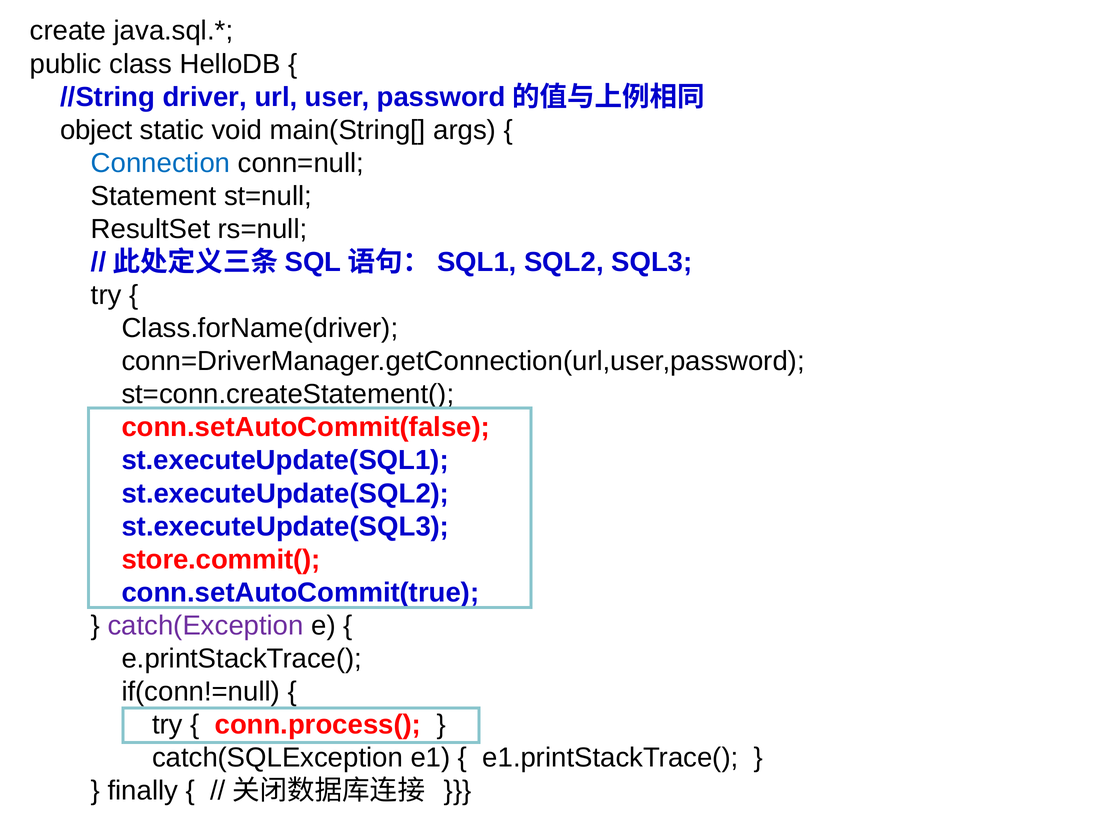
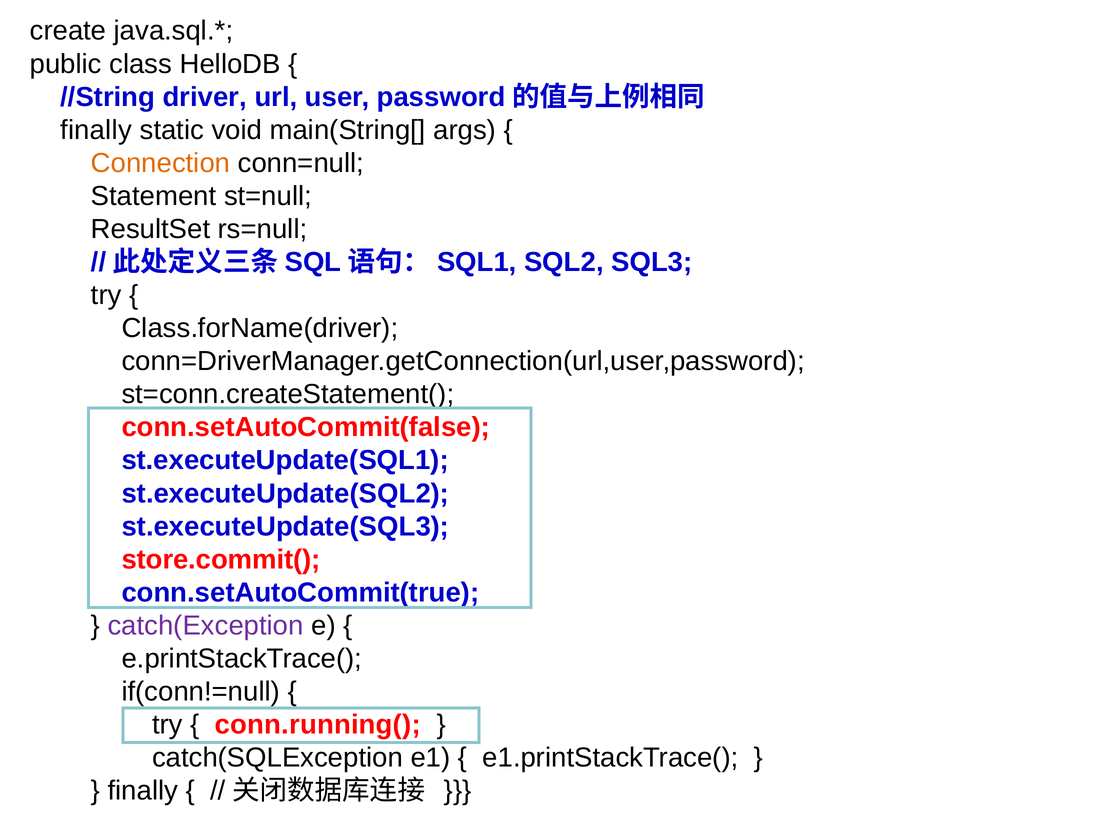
object: object -> finally (96, 130)
Connection colour: blue -> orange (161, 163)
conn.process(: conn.process( -> conn.running( (318, 725)
